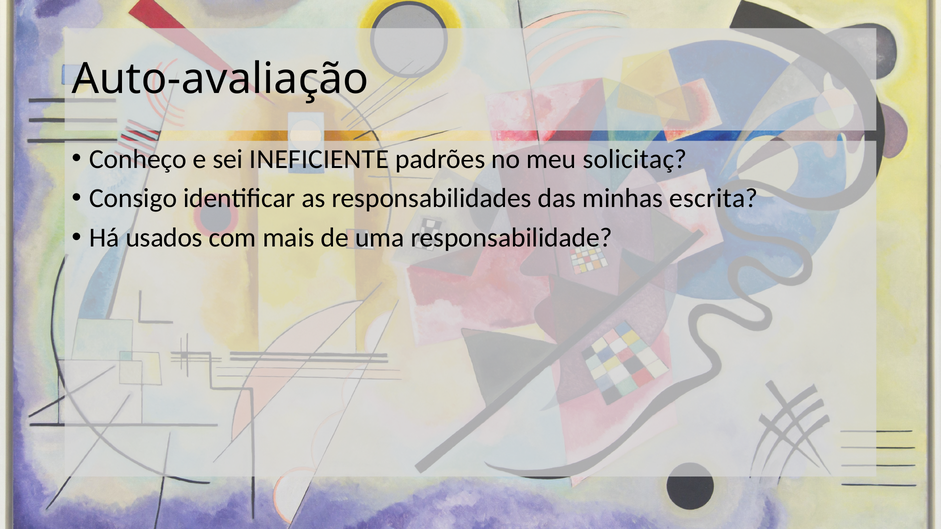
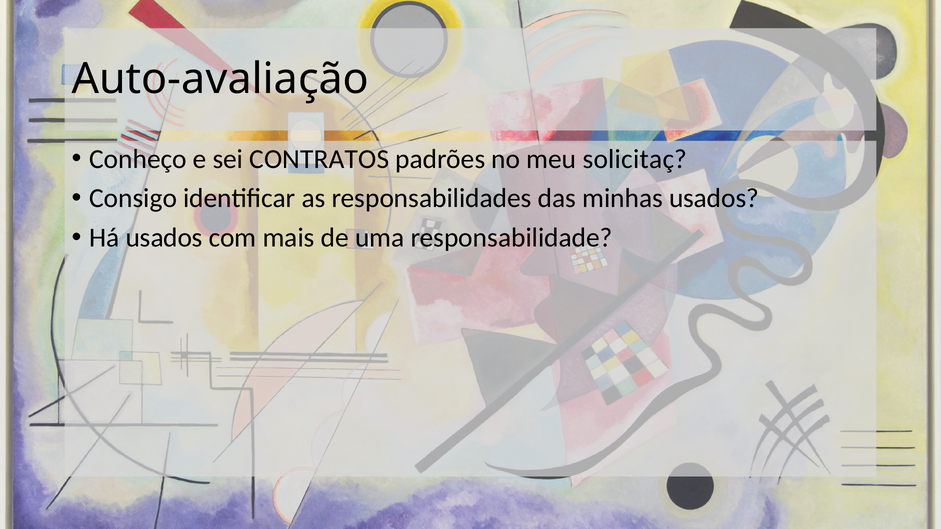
INEFICIENTE: INEFICIENTE -> CONTRATOS (319, 159)
minhas escrita: escrita -> usados (714, 199)
